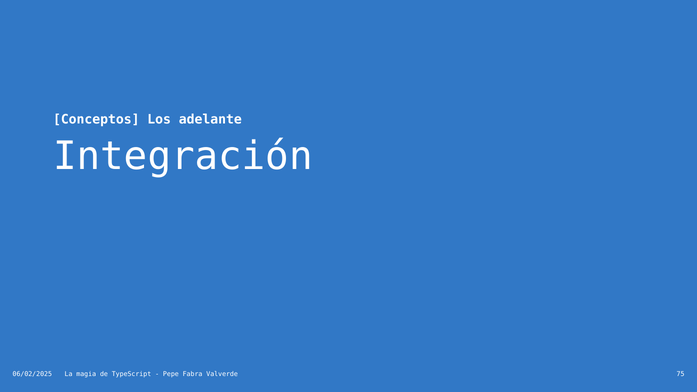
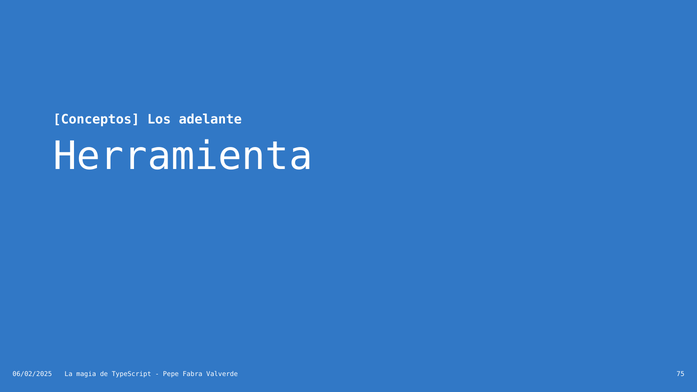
Integración: Integración -> Herramienta (183, 156)
